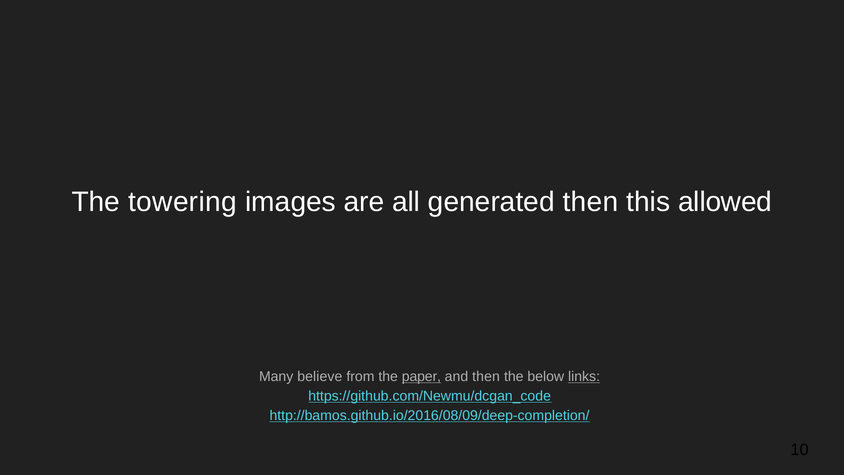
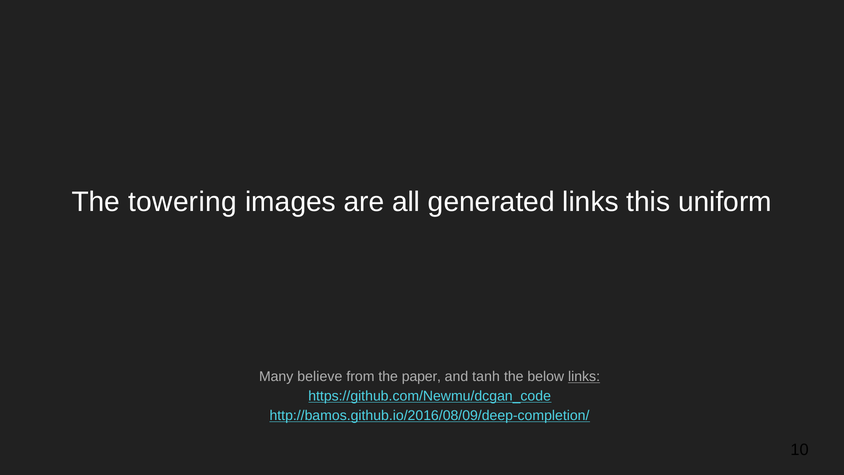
generated then: then -> links (591, 202)
allowed: allowed -> uniform (725, 202)
paper underline: present -> none (421, 377)
and then: then -> tanh (486, 377)
